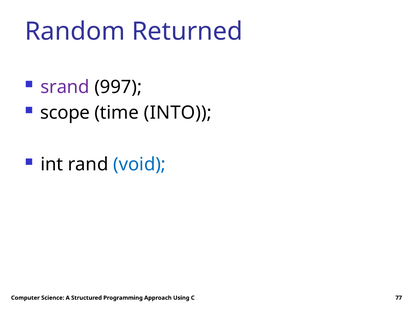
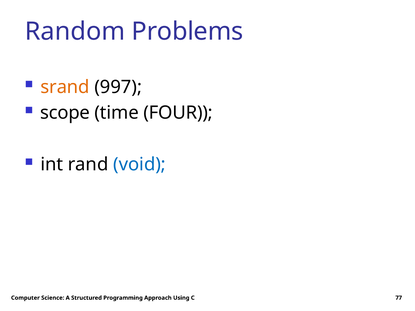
Returned: Returned -> Problems (187, 31)
srand colour: purple -> orange (65, 87)
INTO: INTO -> FOUR (178, 113)
